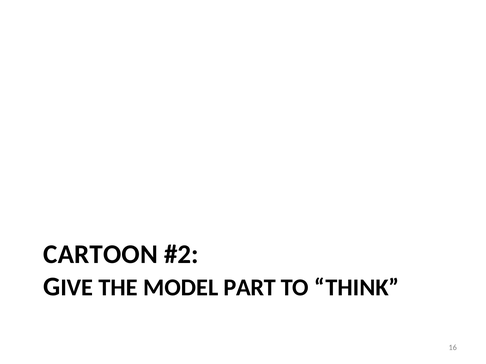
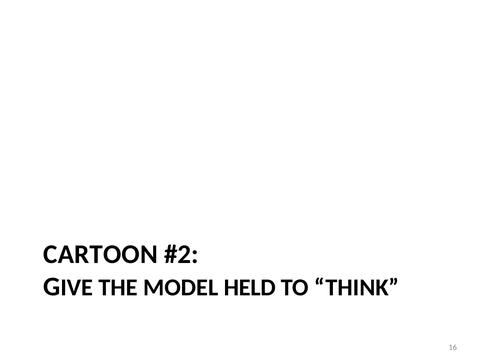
PART: PART -> HELD (250, 288)
